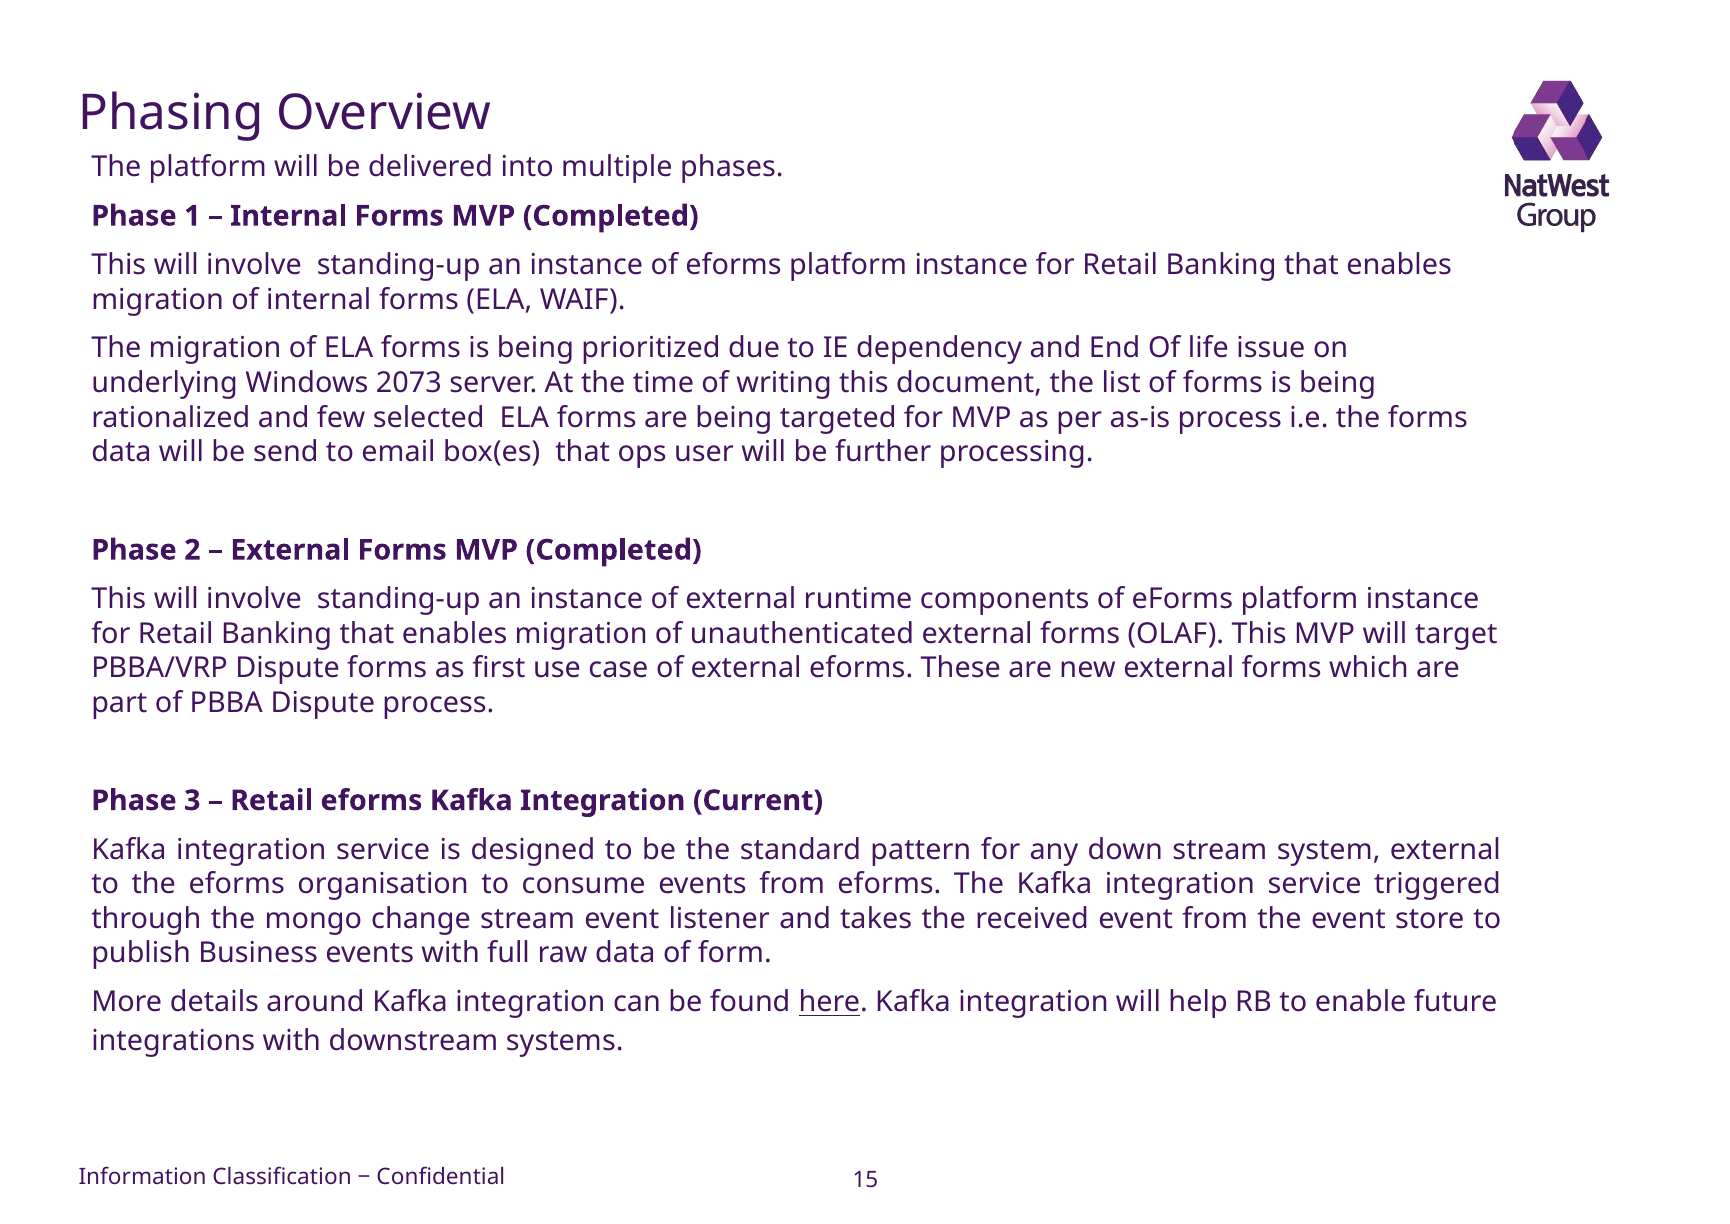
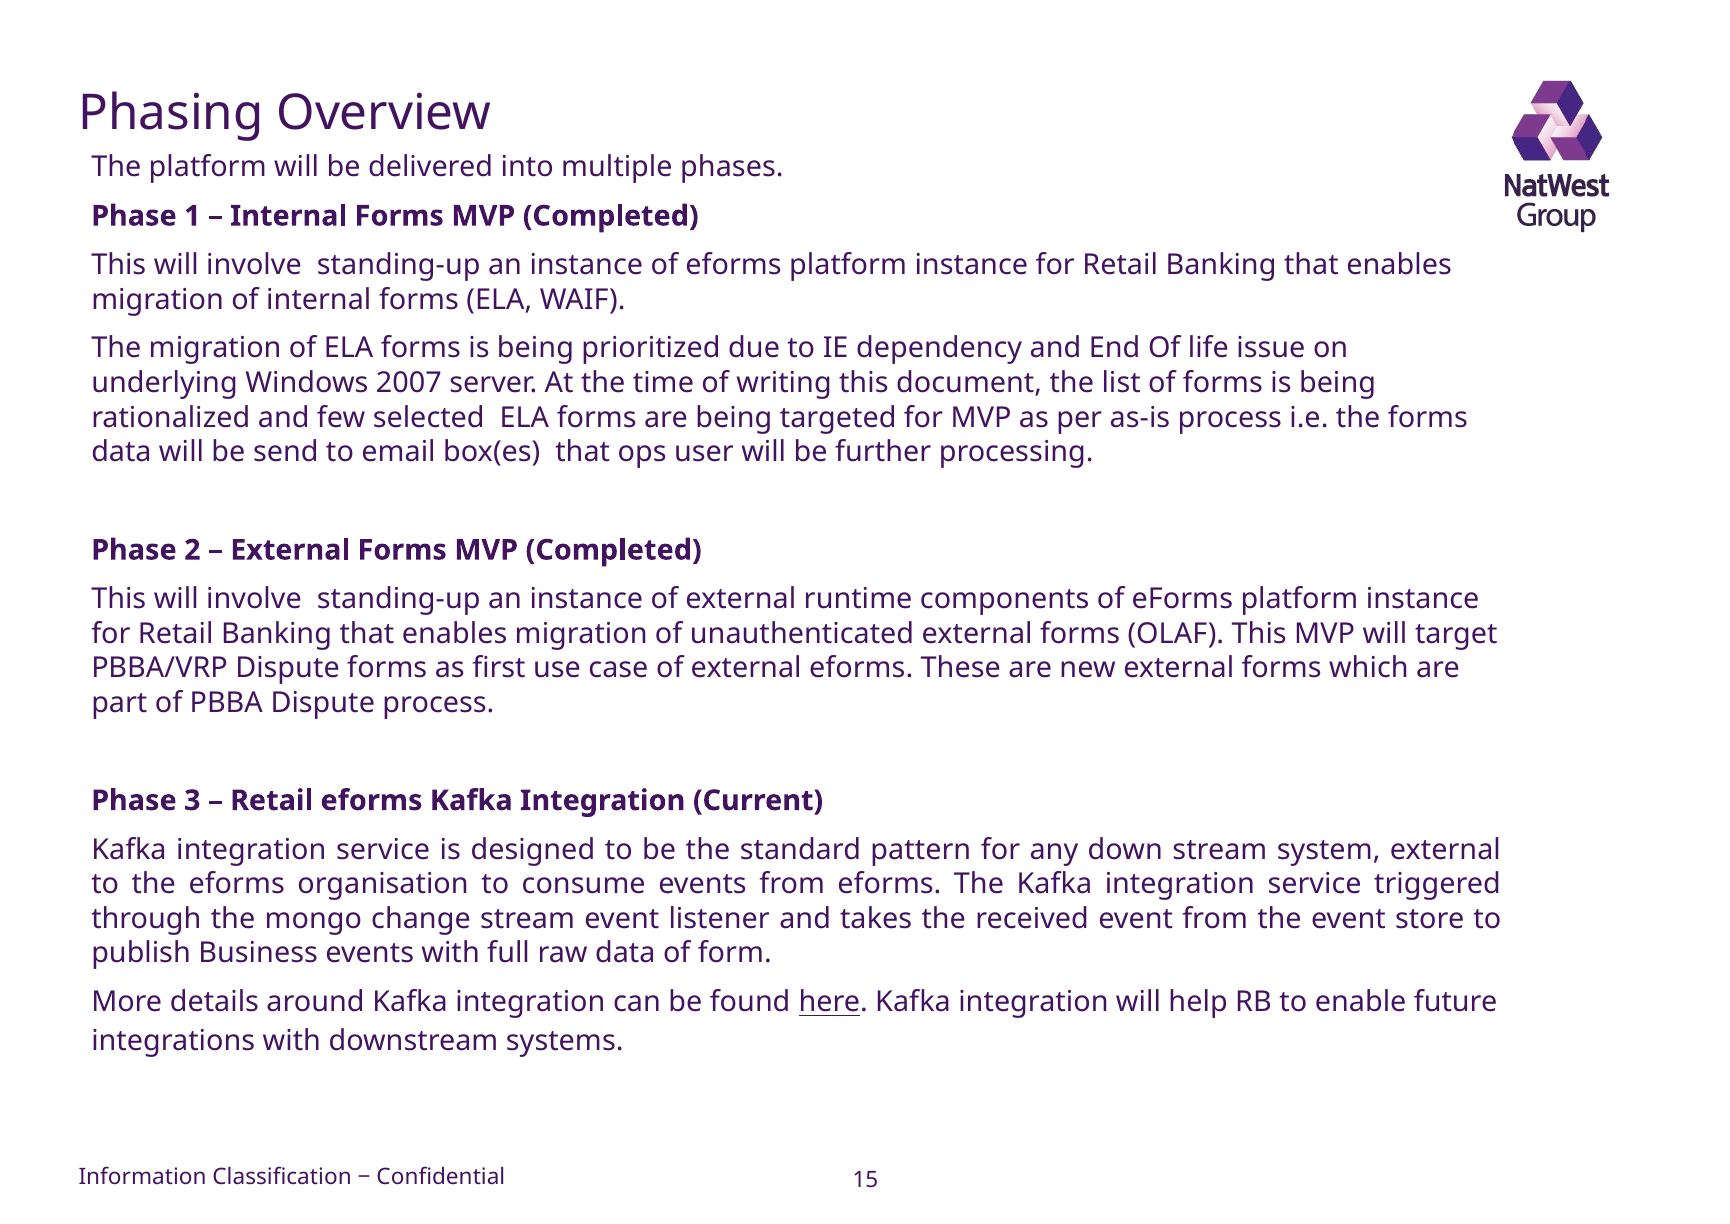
2073: 2073 -> 2007 (409, 383)
